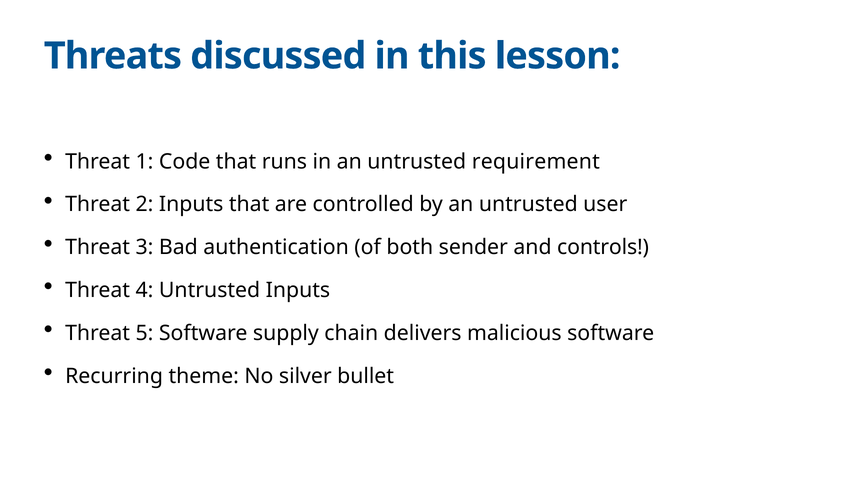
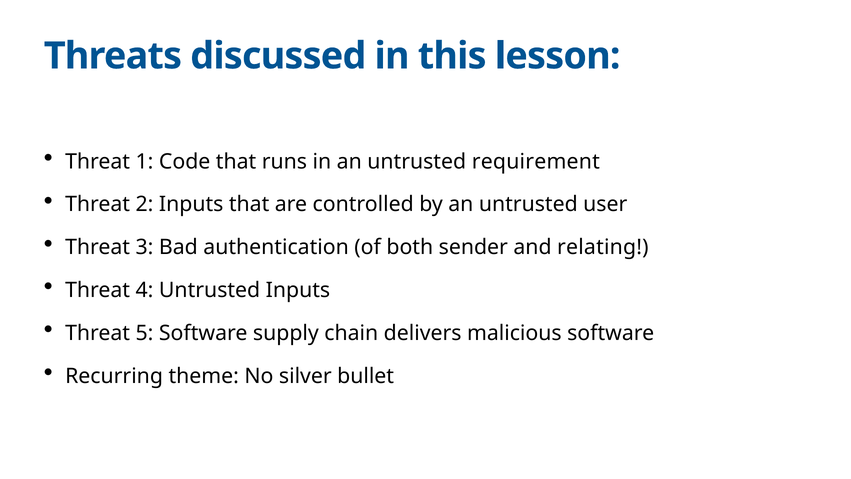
controls: controls -> relating (603, 247)
